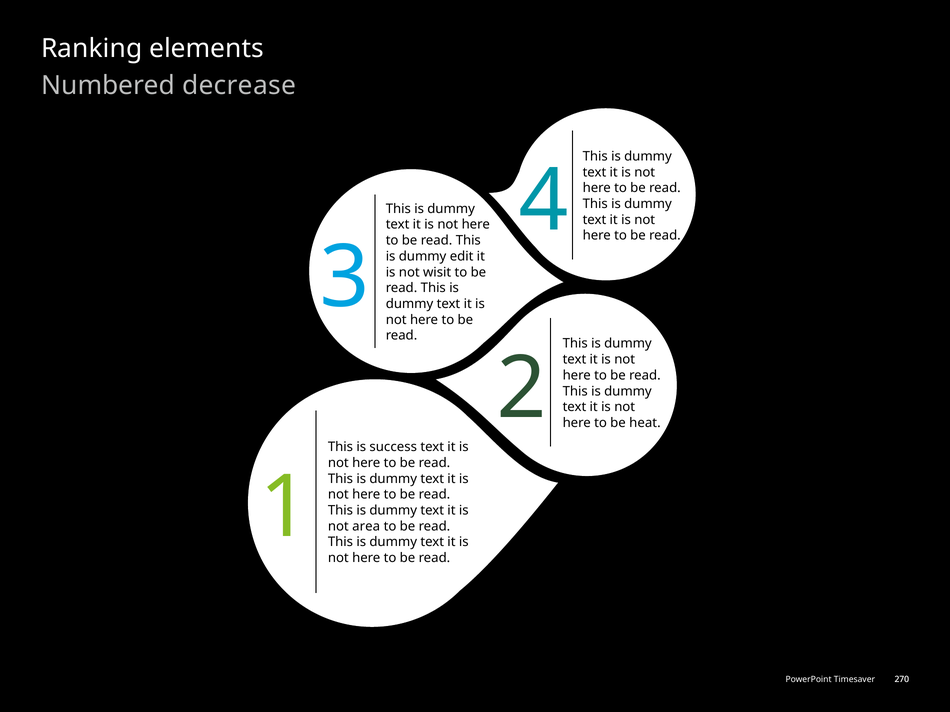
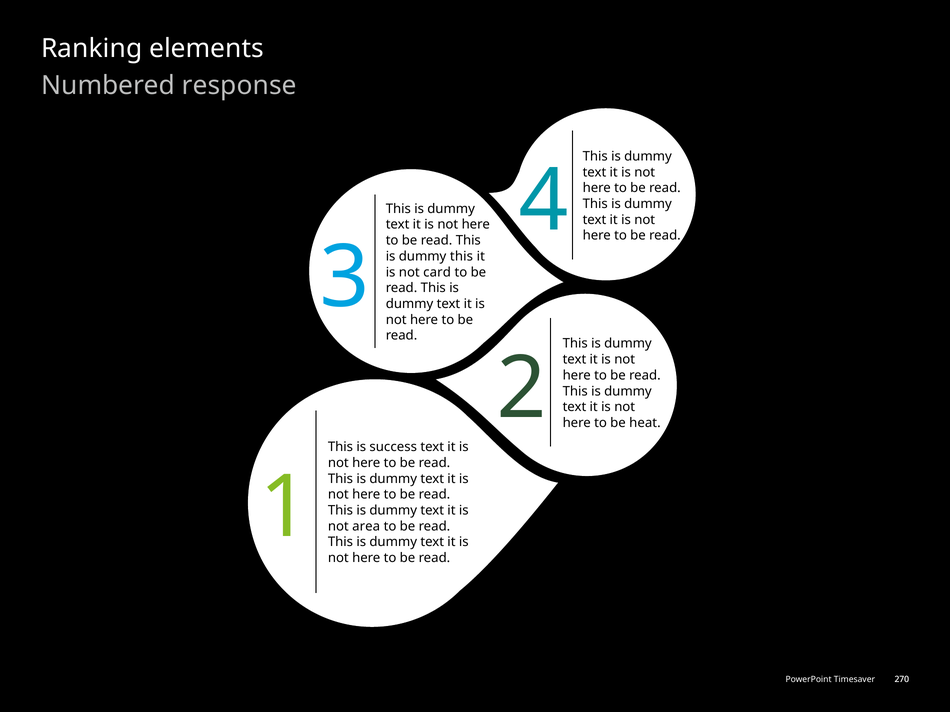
decrease: decrease -> response (239, 85)
dummy edit: edit -> this (462, 256)
wisit: wisit -> card (437, 272)
